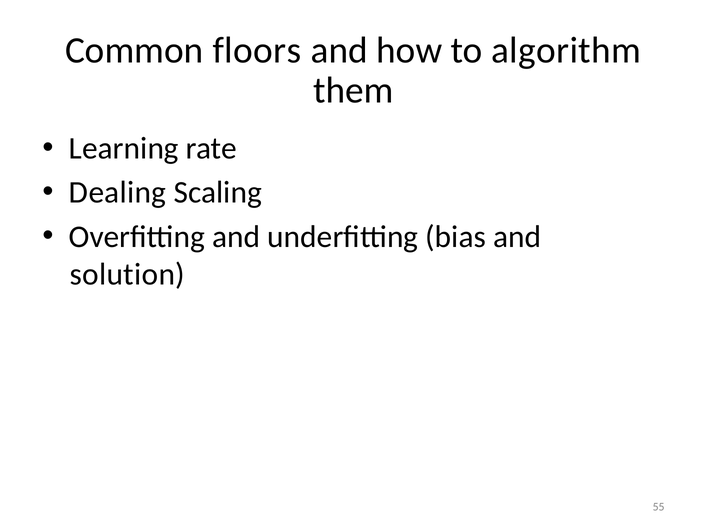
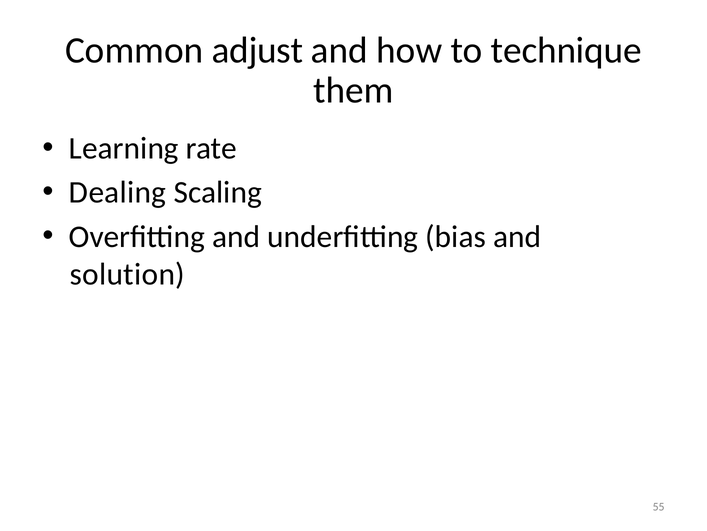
floors: floors -> adjust (257, 50)
algorithm: algorithm -> technique (566, 50)
